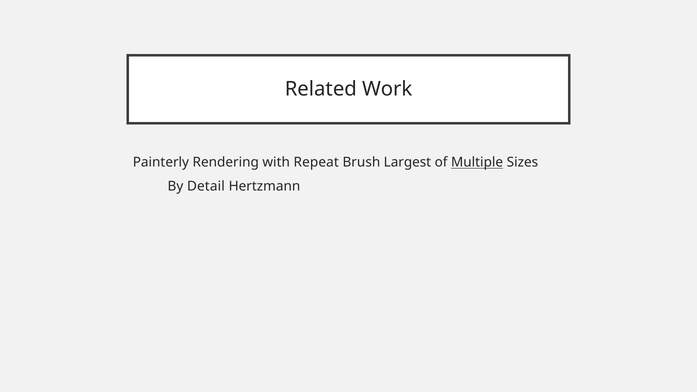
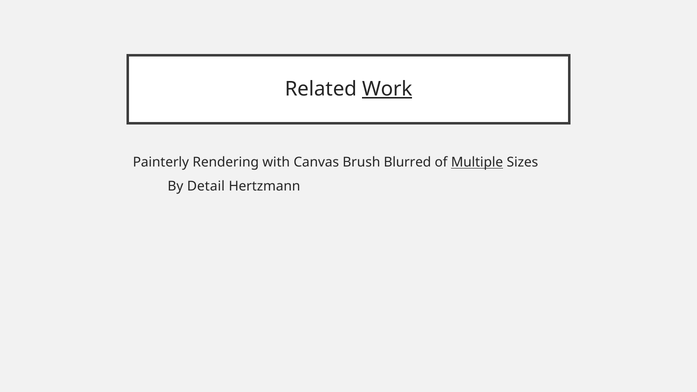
Work underline: none -> present (387, 89)
Repeat: Repeat -> Canvas (316, 163)
Largest: Largest -> Blurred (407, 163)
